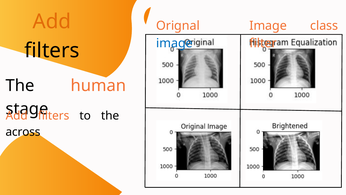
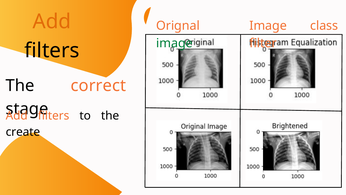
image colour: blue -> green (174, 43)
human: human -> correct (98, 85)
across: across -> create (23, 132)
